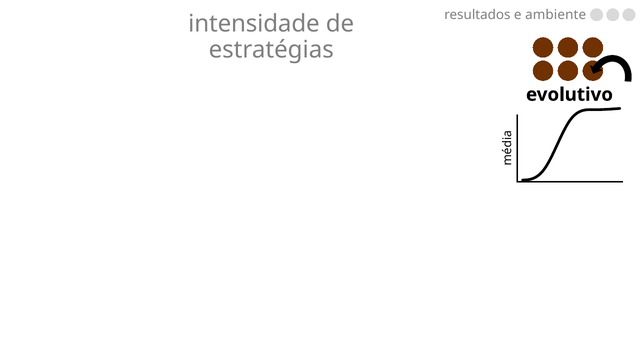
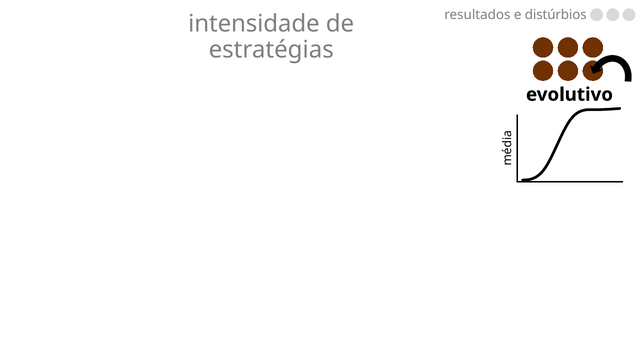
ambiente: ambiente -> distúrbios (556, 15)
